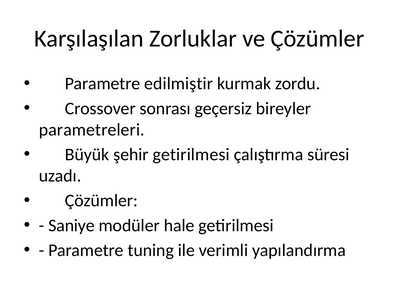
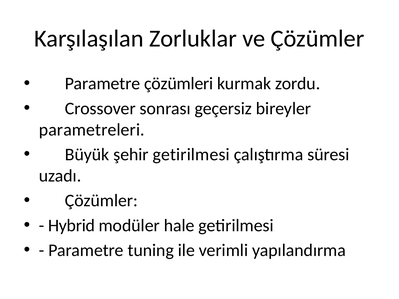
edilmiştir: edilmiştir -> çözümleri (179, 84)
Saniye: Saniye -> Hybrid (72, 226)
